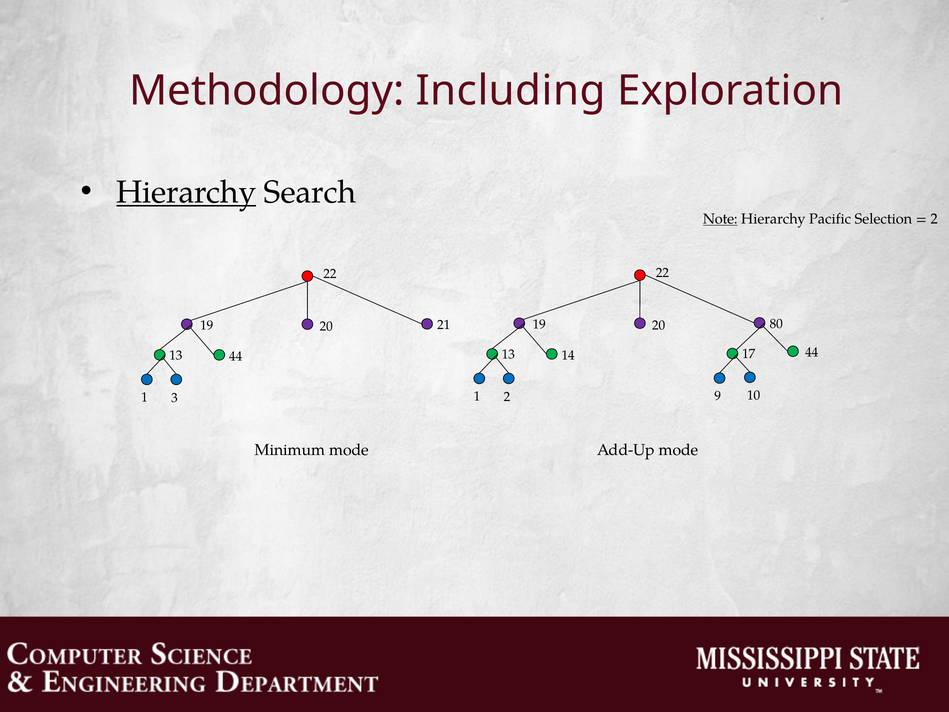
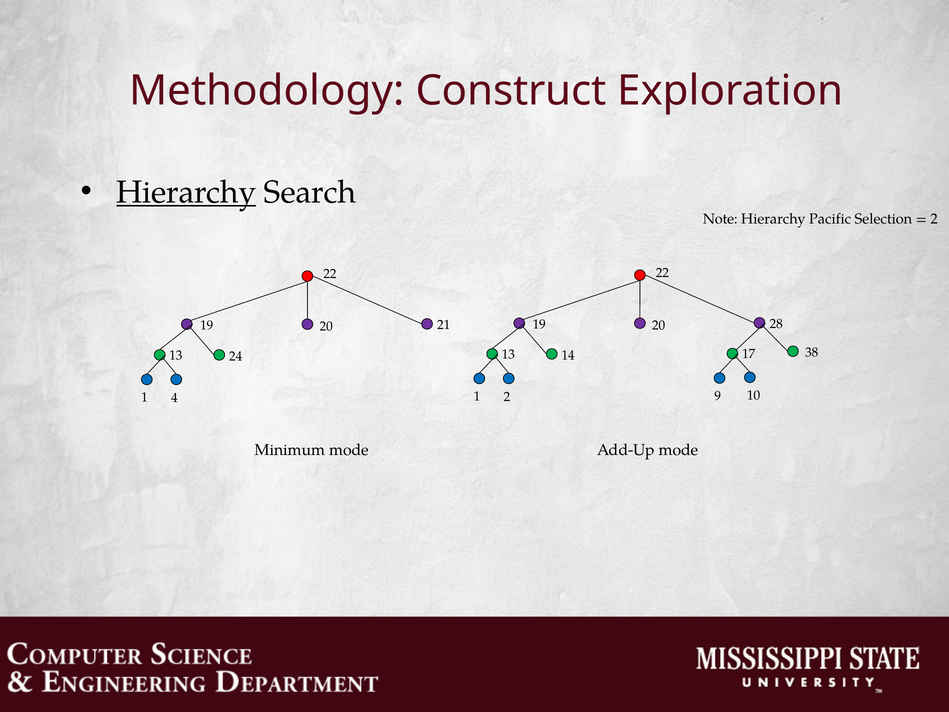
Including: Including -> Construct (511, 91)
Note underline: present -> none (720, 219)
80: 80 -> 28 (776, 324)
14 44: 44 -> 38 (812, 352)
13 44: 44 -> 24 (236, 356)
3: 3 -> 4 (175, 398)
